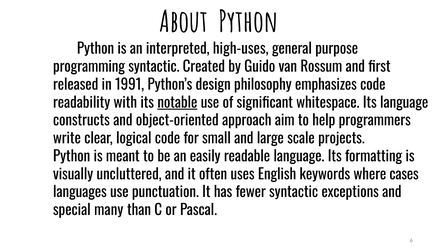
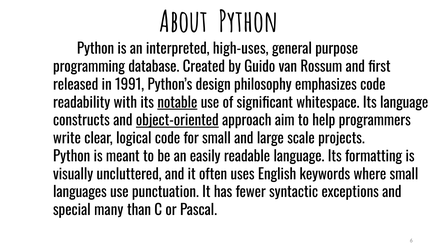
programming syntactic: syntactic -> database (154, 67)
object-oriented underline: none -> present (177, 121)
where cases: cases -> small (404, 174)
